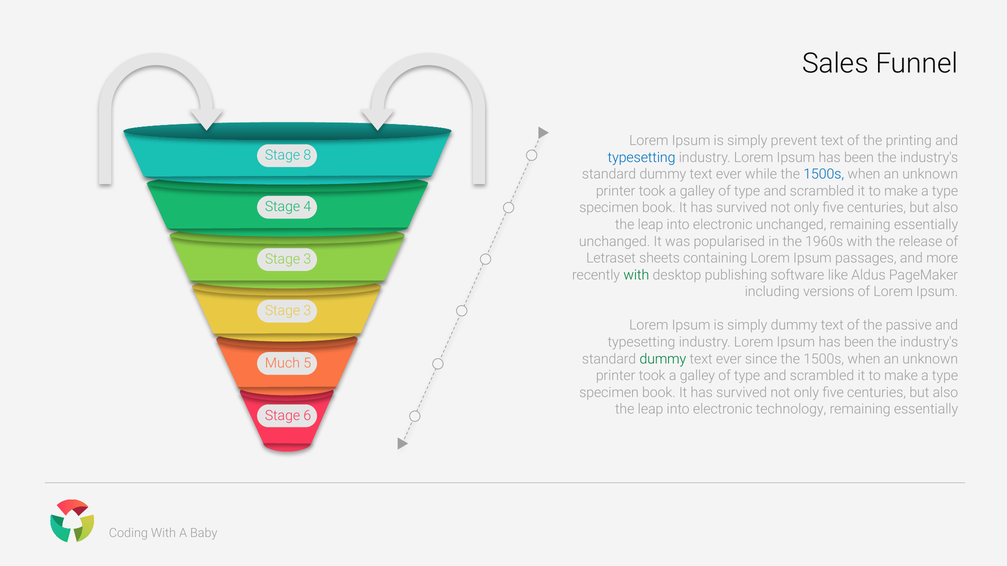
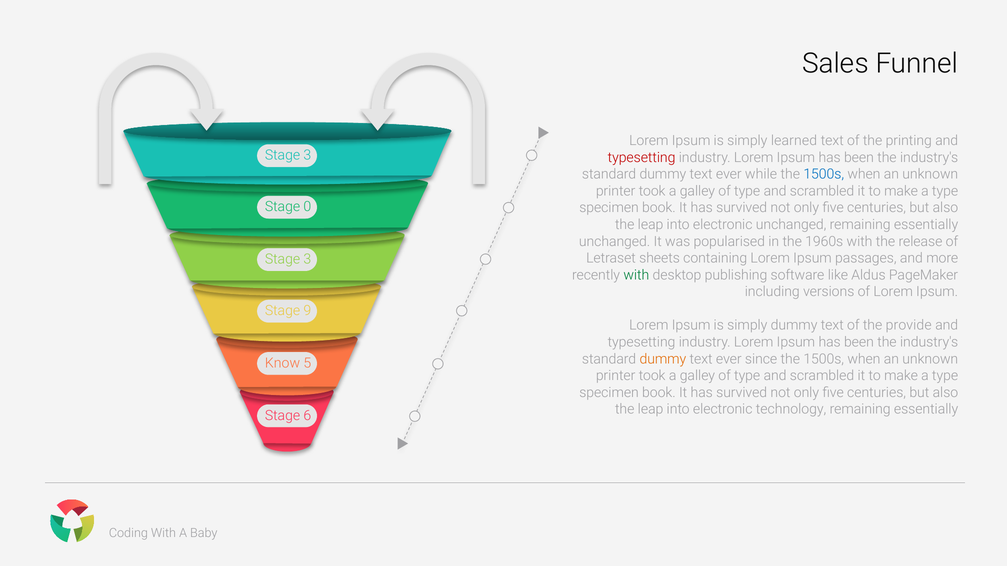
prevent: prevent -> learned (794, 141)
8: 8 -> 3 (307, 155)
typesetting colour: blue -> red (642, 158)
4: 4 -> 0 (307, 207)
3: 3 -> 9 (307, 311)
passive: passive -> provide (909, 326)
dummy colour: green -> orange (663, 359)
Much: Much -> Know (283, 363)
